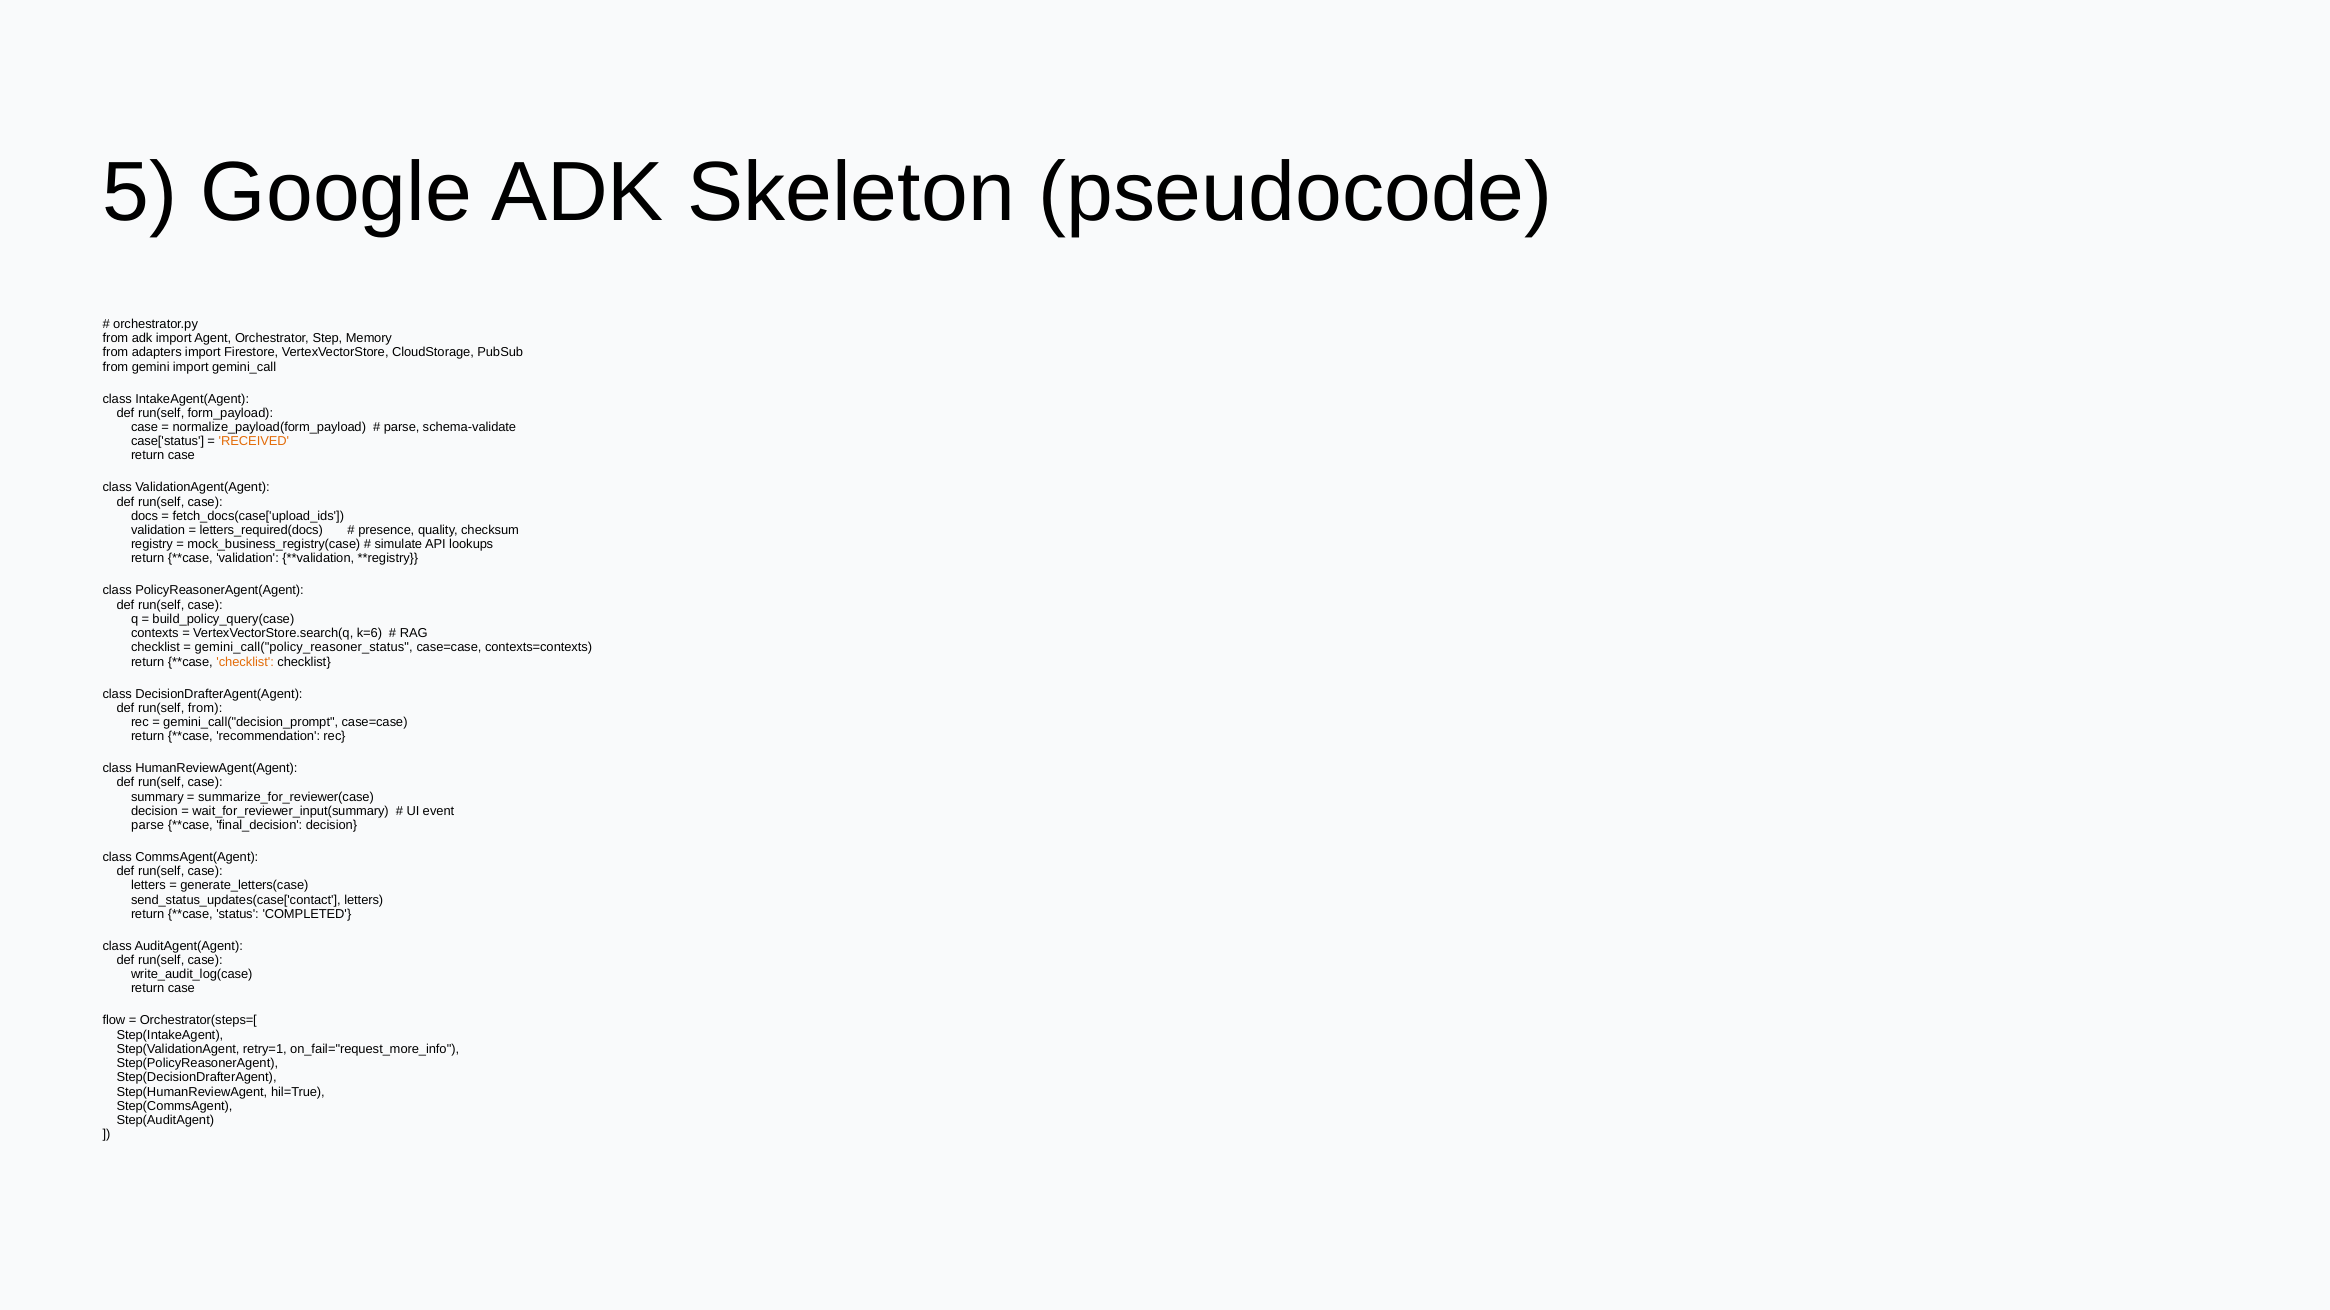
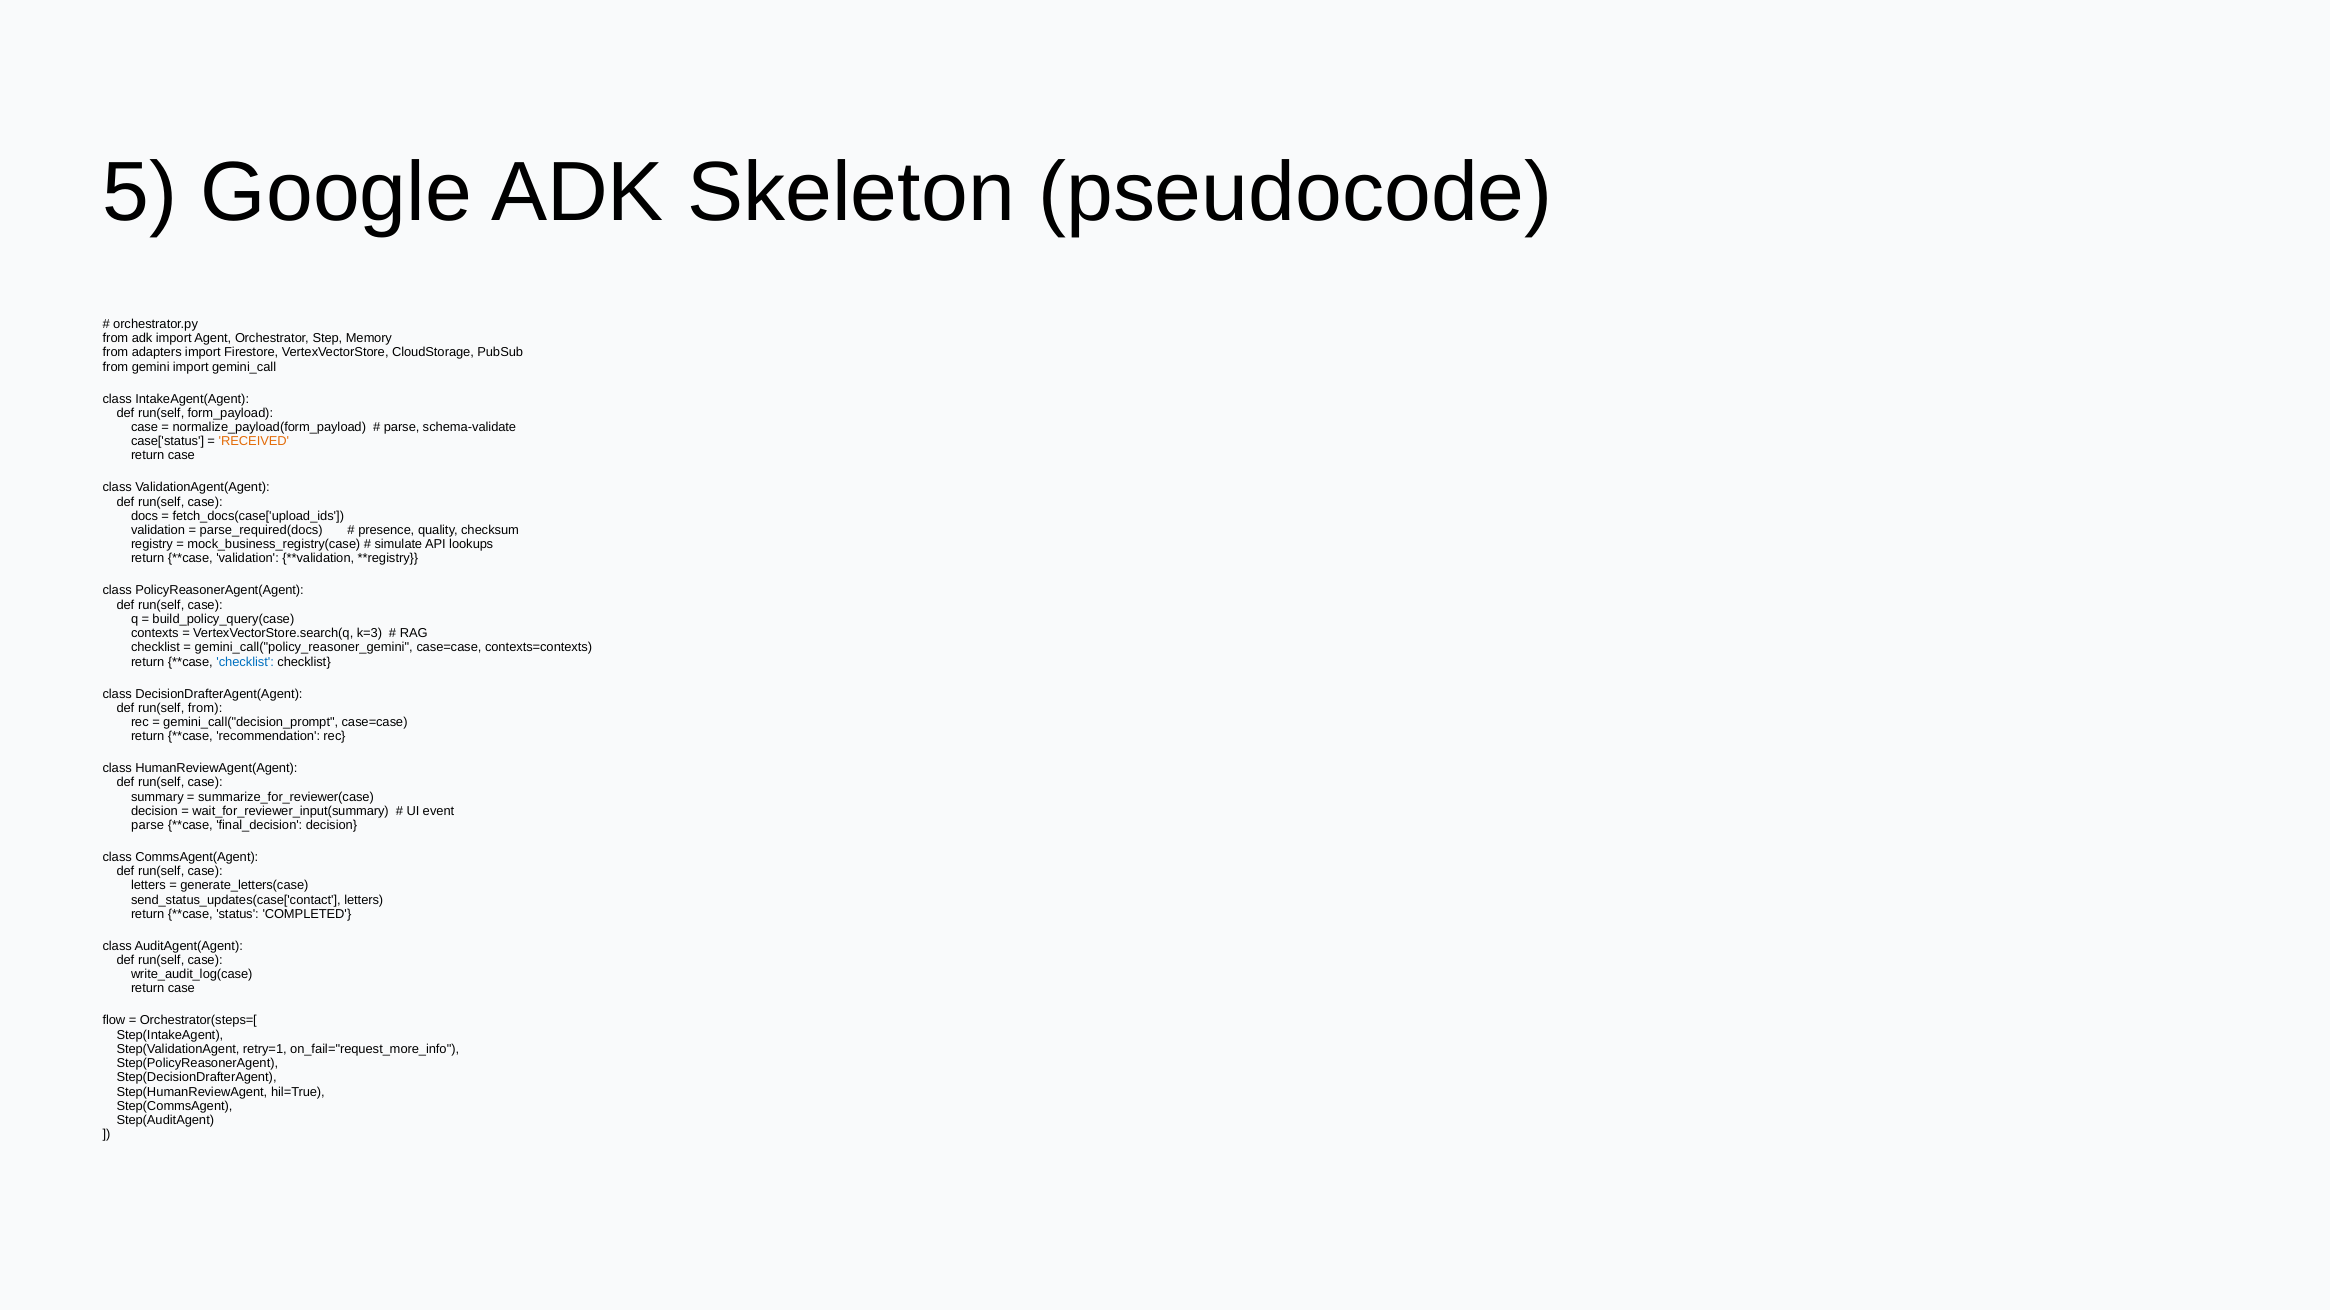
letters_required(docs: letters_required(docs -> parse_required(docs (261, 531)
k=6: k=6 -> k=3 (369, 634)
gemini_call("policy_reasoner_status: gemini_call("policy_reasoner_status -> gemini_call("policy_reasoner_gemini (304, 648)
checklist colour: orange -> blue (245, 662)
